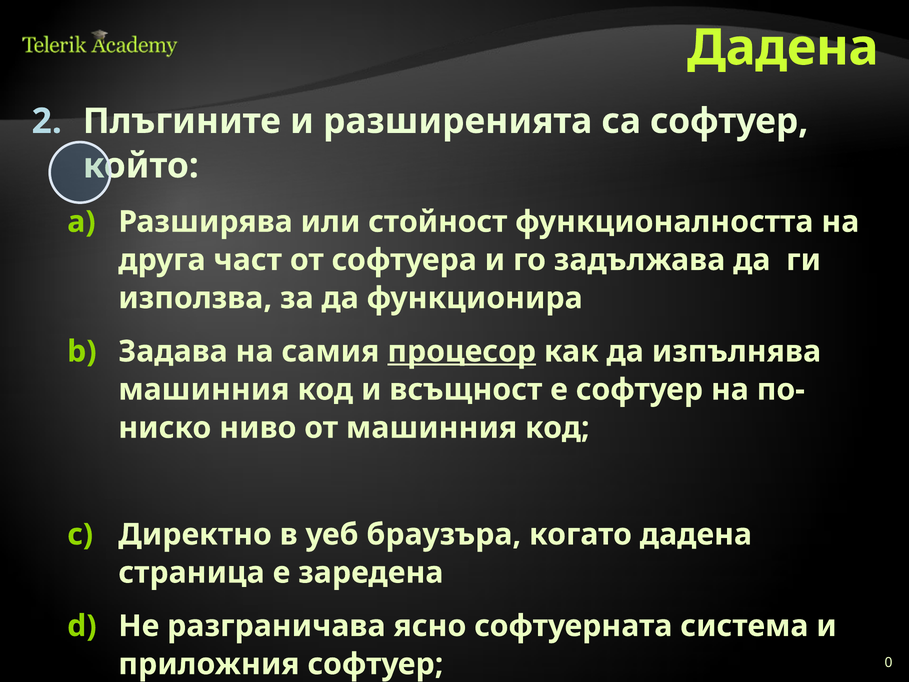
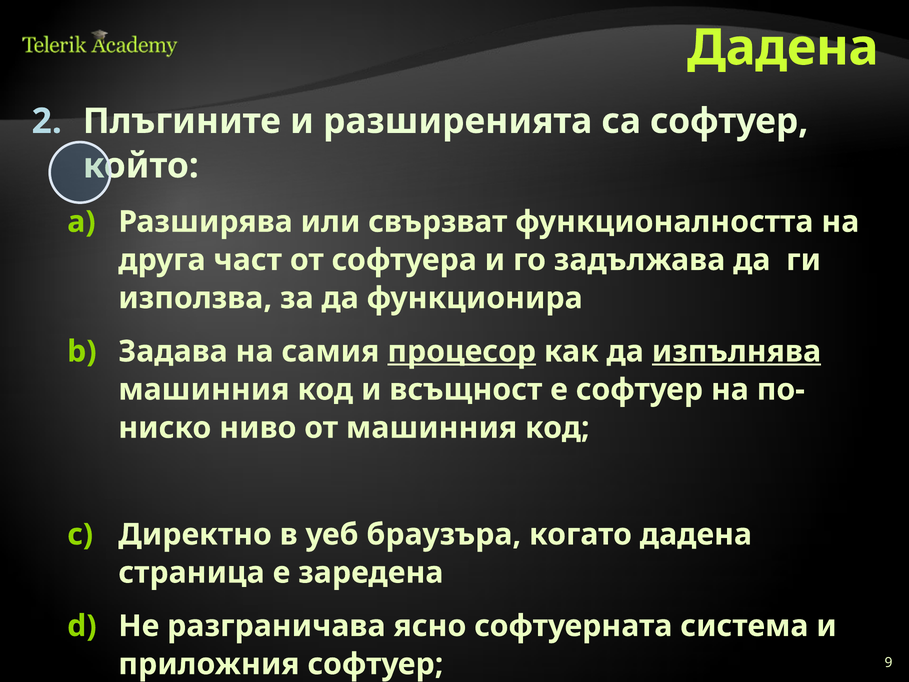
стойност: стойност -> свързват (438, 222)
изпълнява underline: none -> present (736, 351)
0: 0 -> 9 (889, 663)
